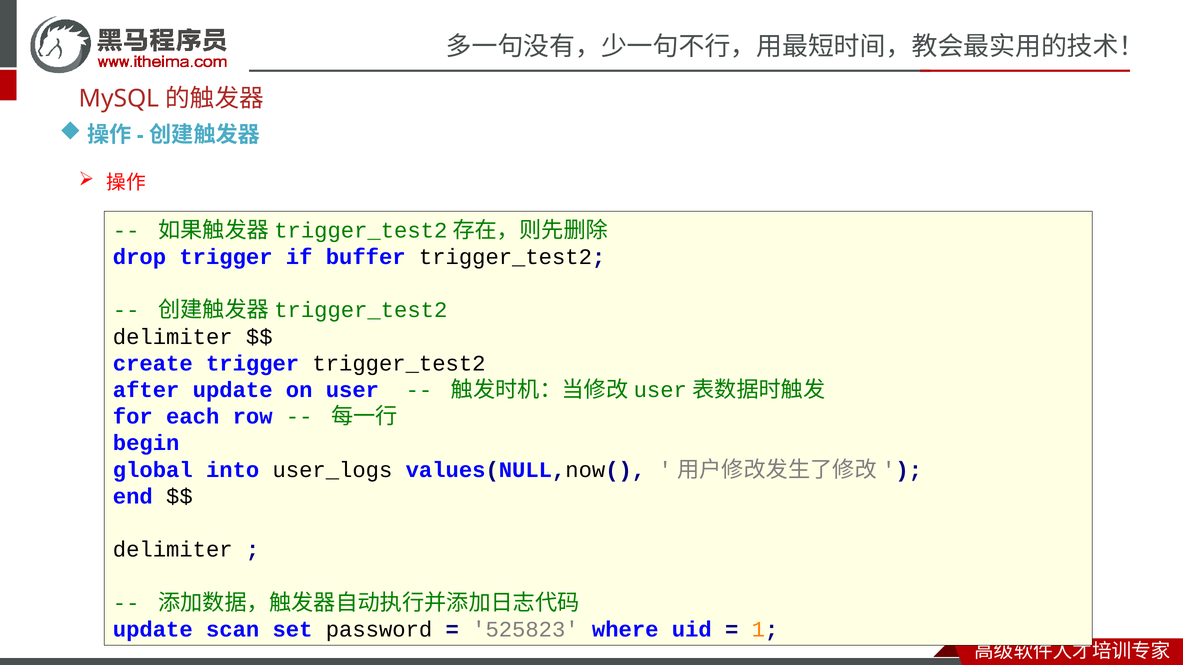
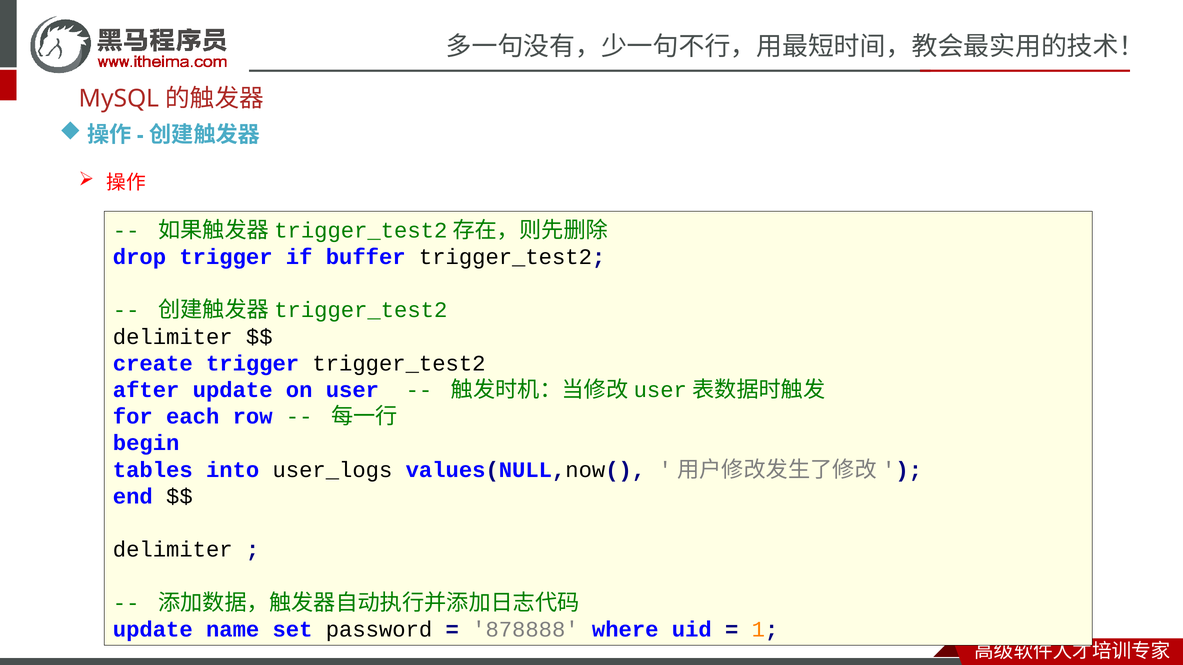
global: global -> tables (153, 470)
scan: scan -> name (233, 630)
525823: 525823 -> 878888 (525, 630)
